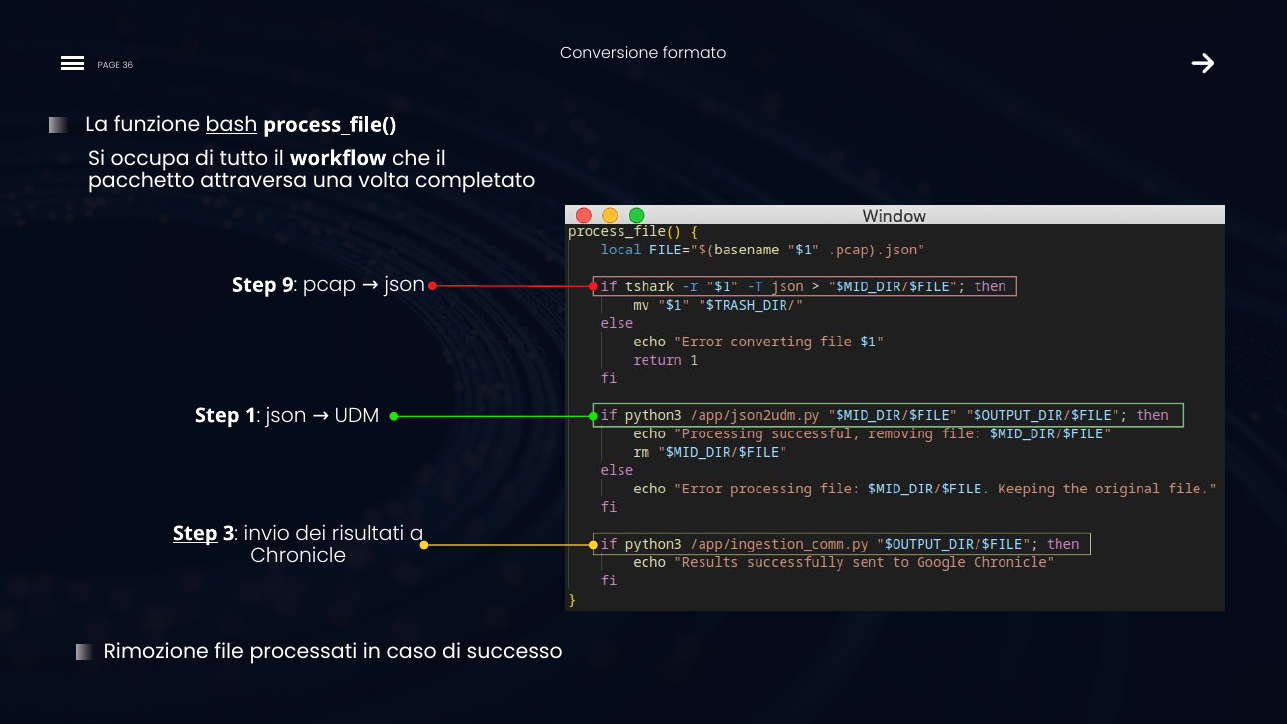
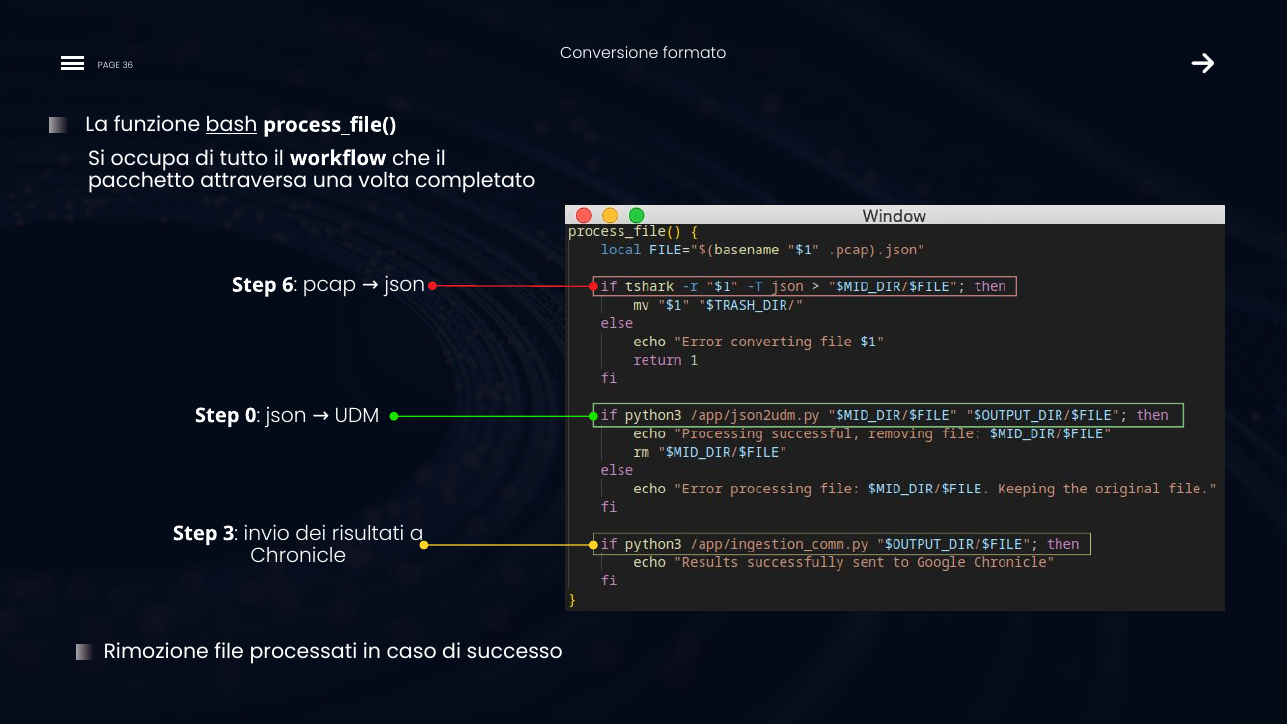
9: 9 -> 6 (288, 285)
1: 1 -> 0 (251, 415)
Step underline: present -> none (195, 533)
